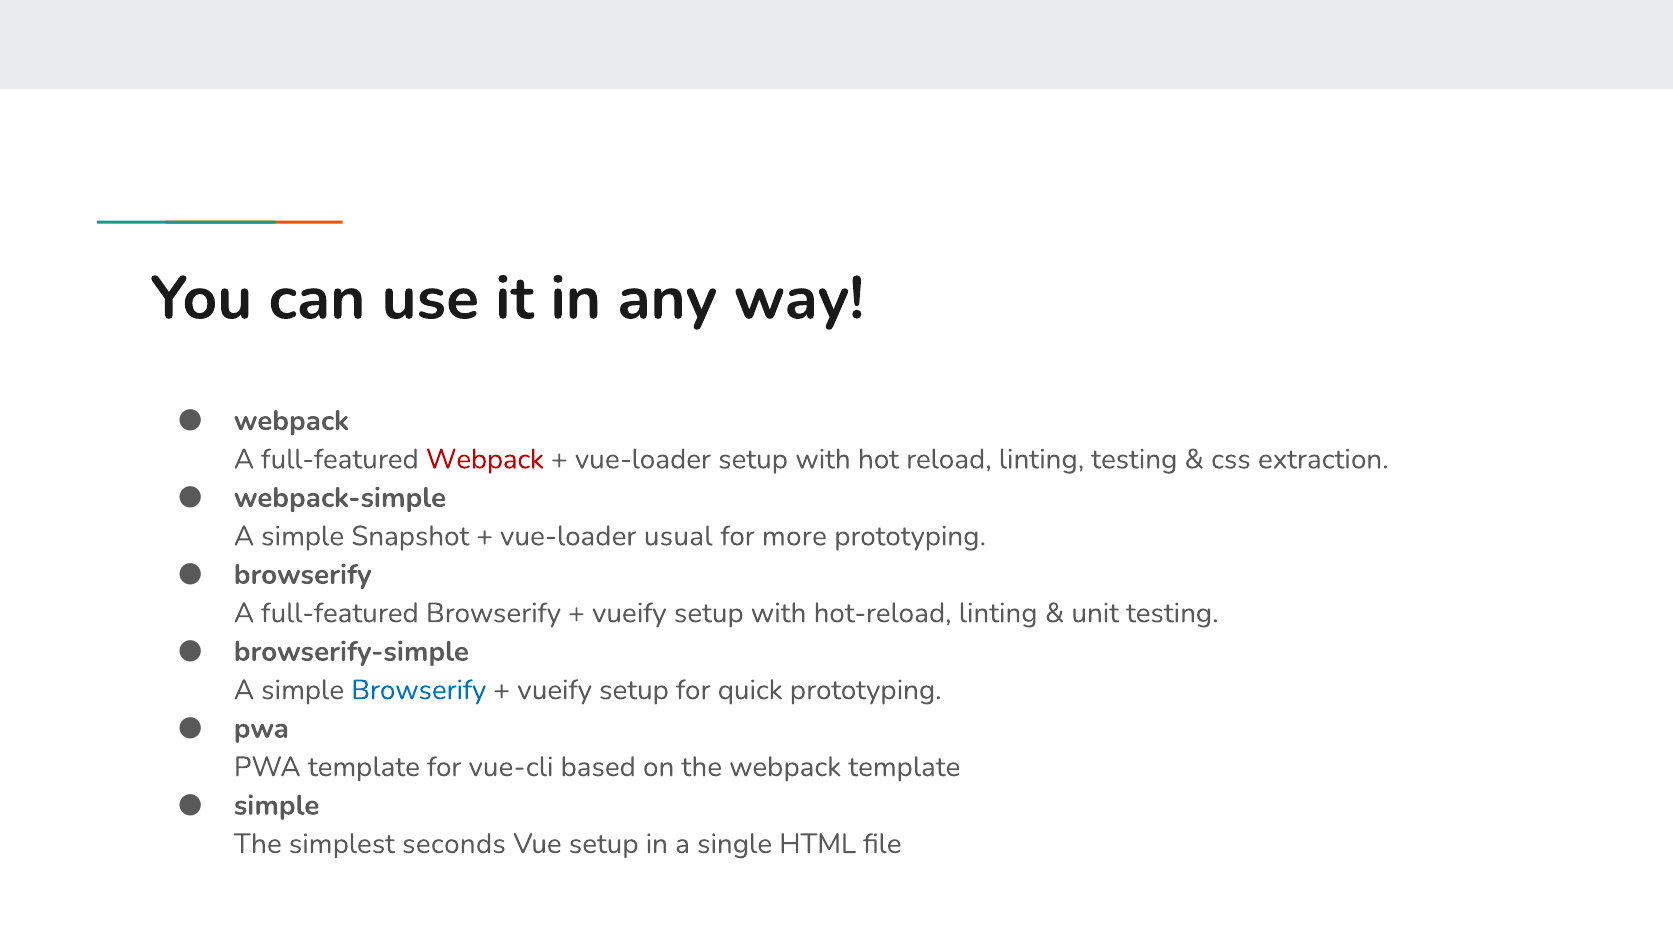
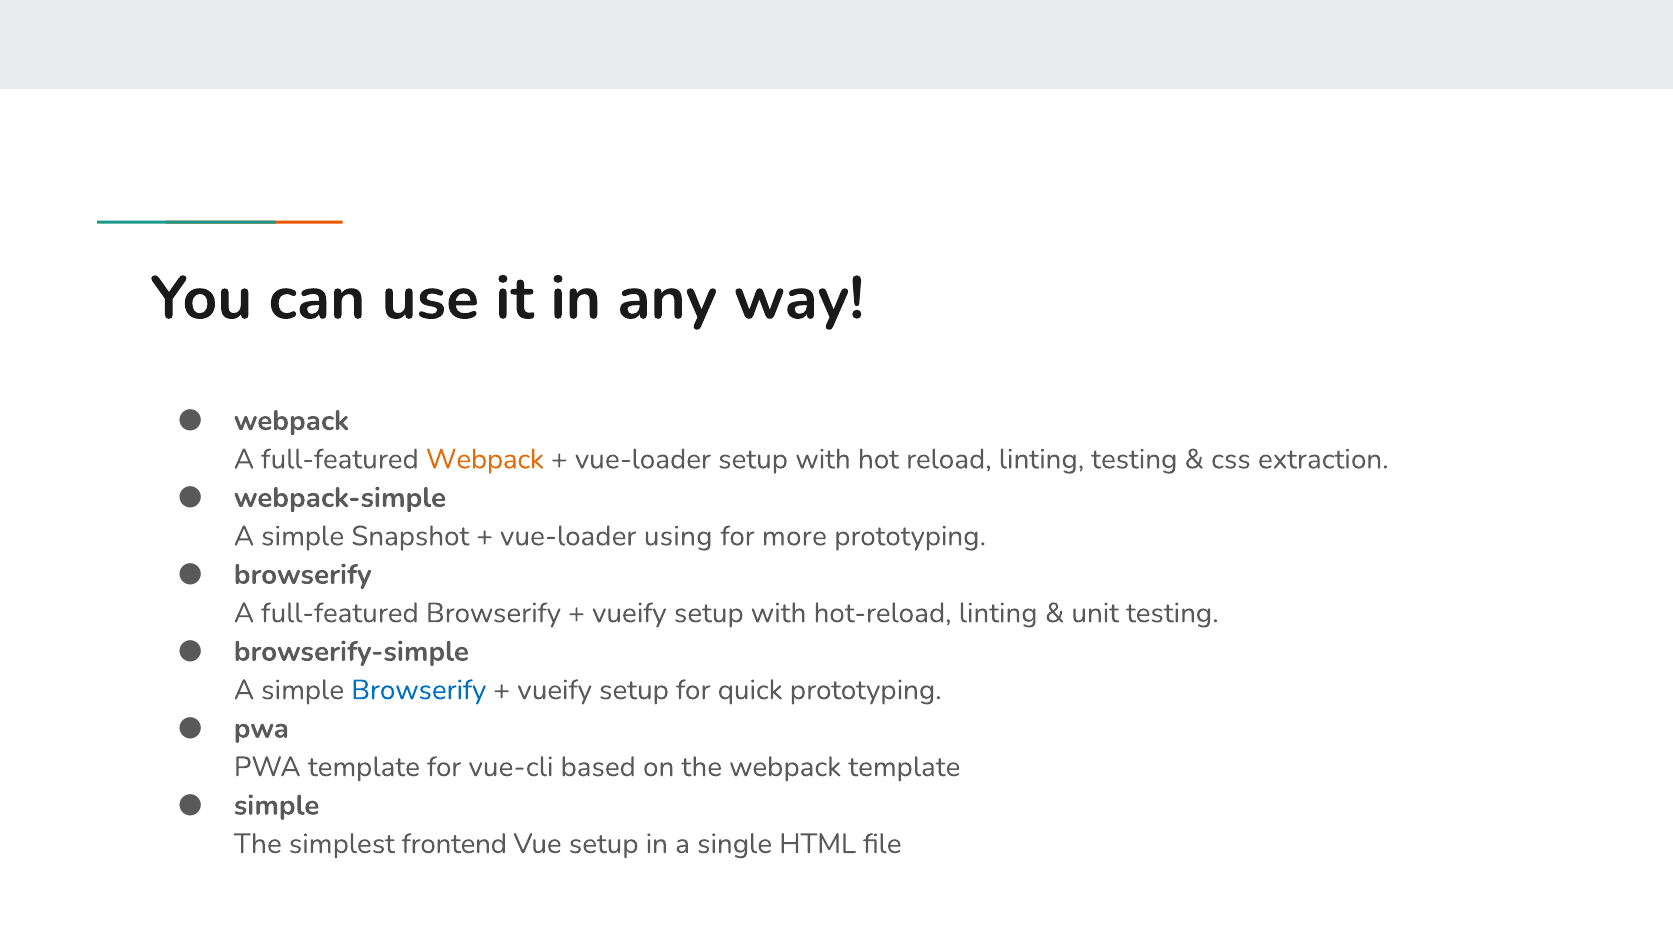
Webpack colour: red -> orange (485, 459)
usual: usual -> using (678, 536)
seconds: seconds -> frontend (454, 844)
